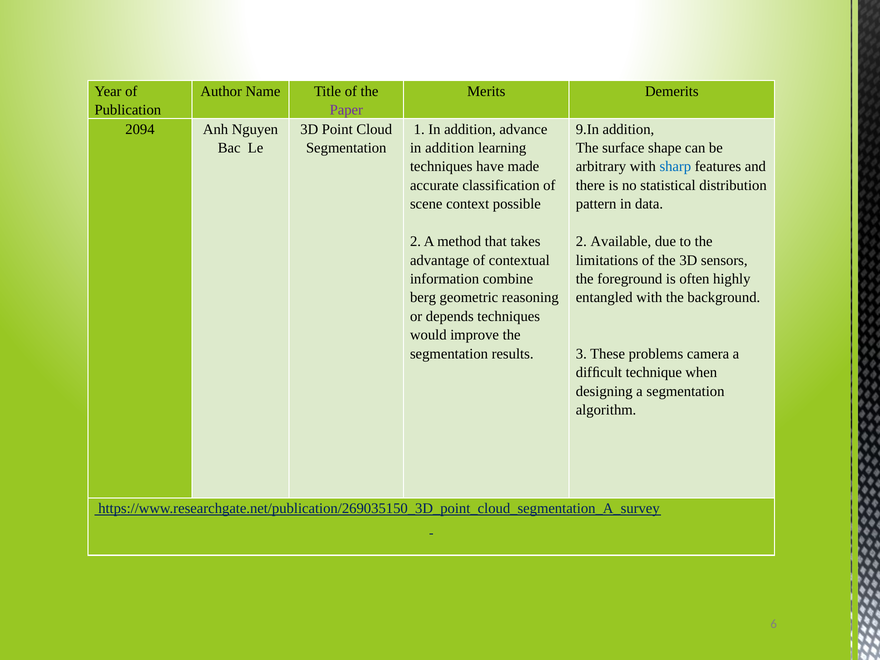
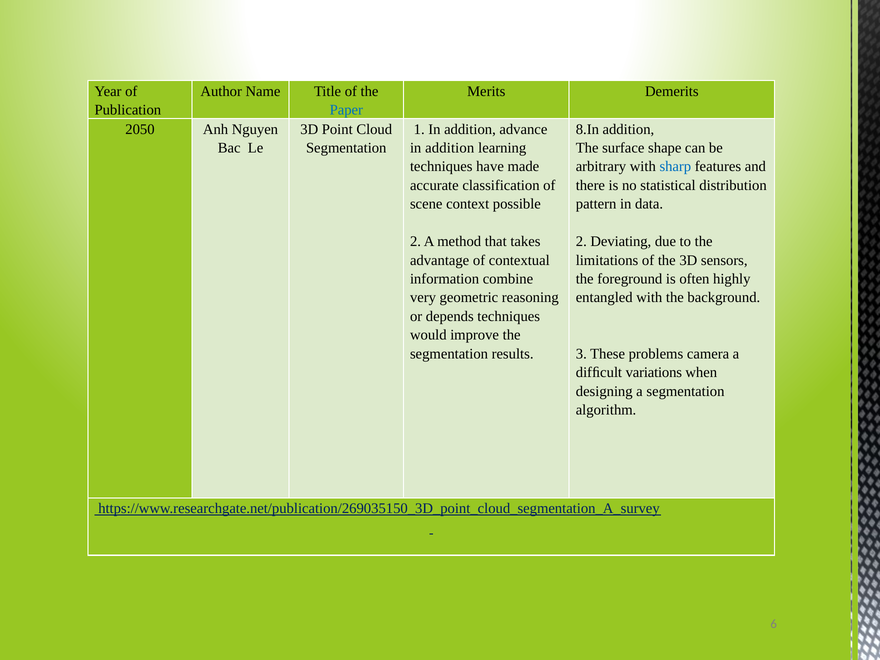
Paper colour: purple -> blue (346, 110)
2094: 2094 -> 2050 (140, 129)
9.In: 9.In -> 8.In (587, 129)
Available: Available -> Deviating (621, 241)
berg: berg -> very (423, 298)
technique: technique -> variations (654, 372)
